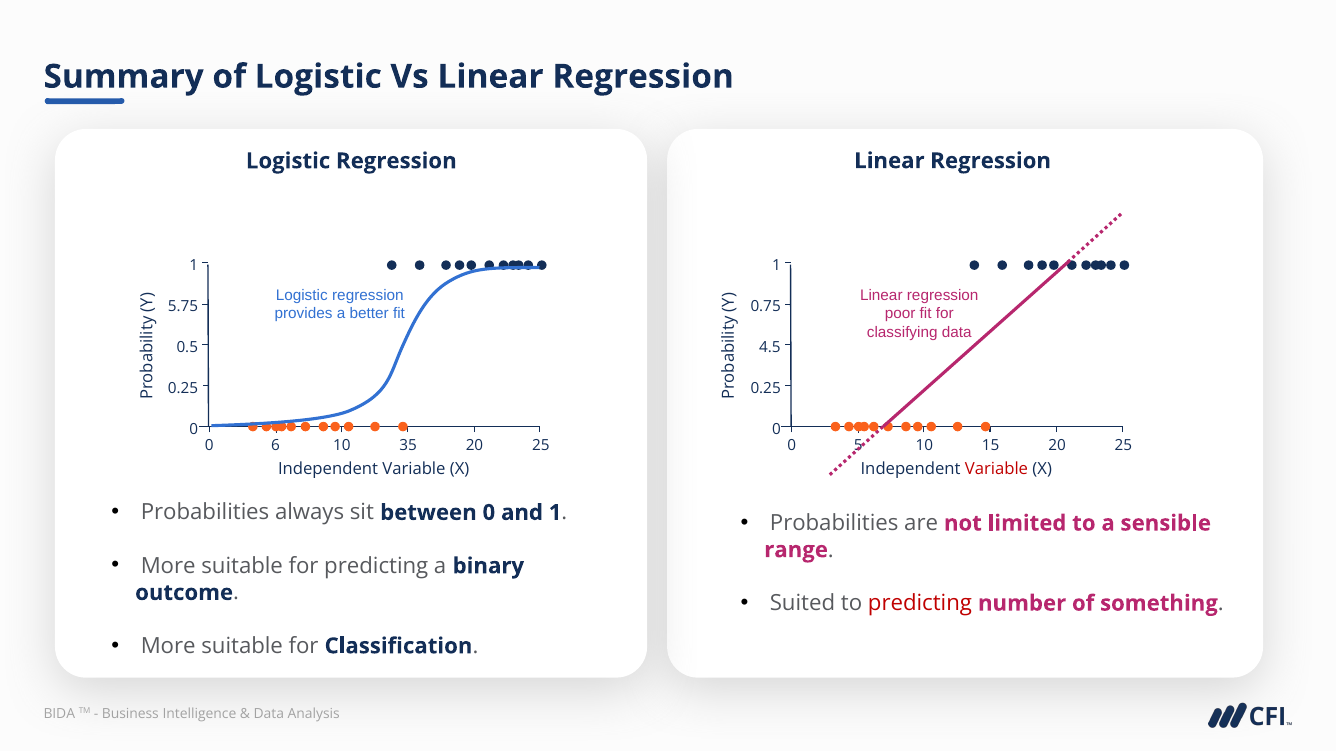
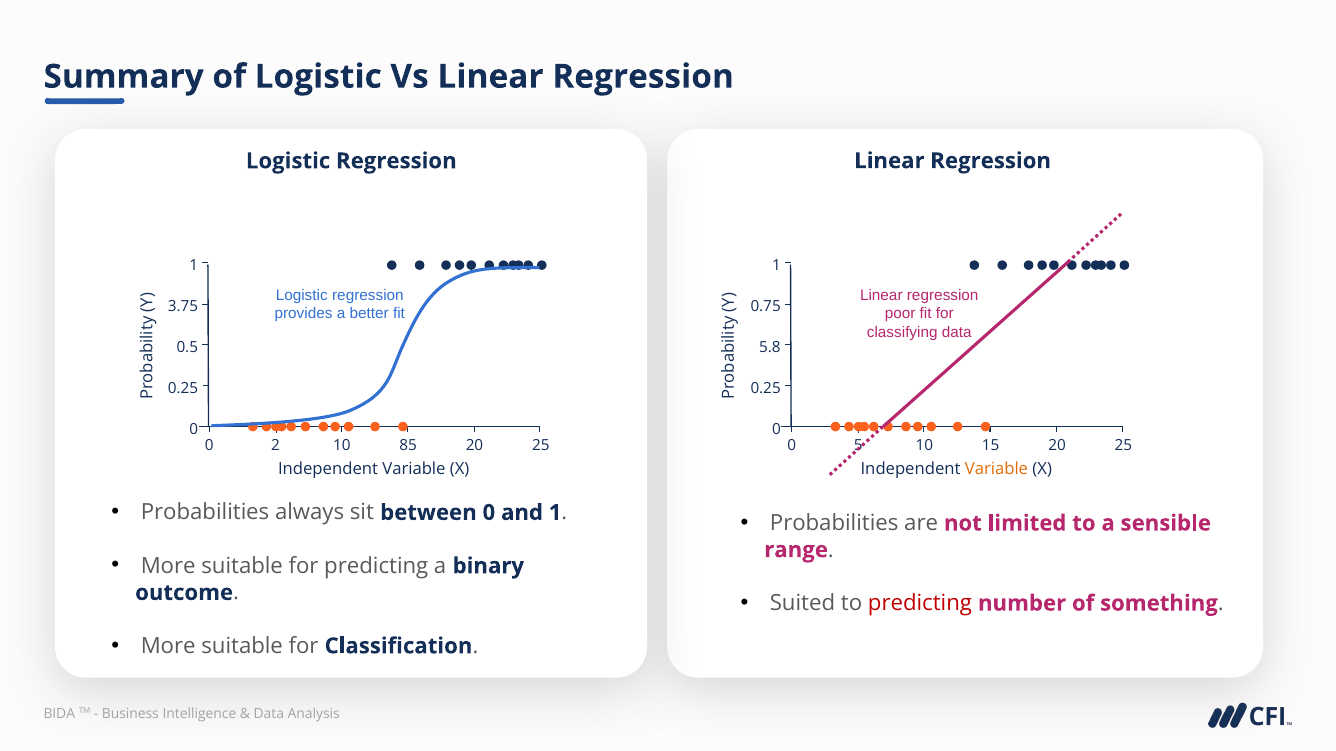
5.75: 5.75 -> 3.75 (183, 307)
4.5: 4.5 -> 5.8 (770, 348)
6: 6 -> 2 (276, 446)
35: 35 -> 85 (408, 446)
Variable colour: red -> orange (997, 469)
